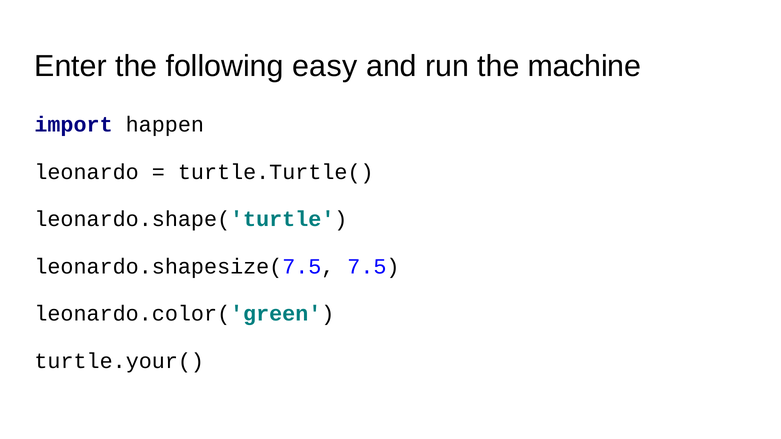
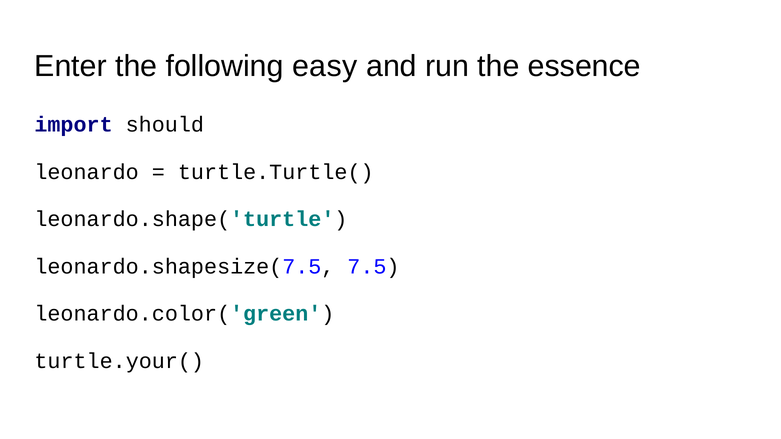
machine: machine -> essence (584, 66)
happen: happen -> should (165, 125)
